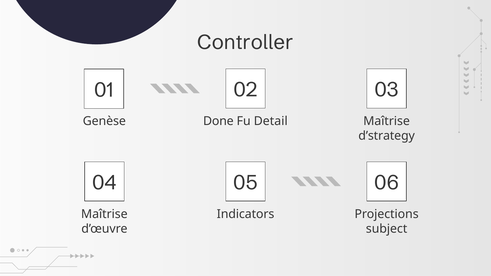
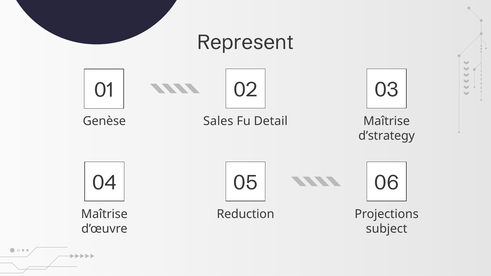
Controller: Controller -> Represent (245, 43)
Done: Done -> Sales (218, 121)
Indicators: Indicators -> Reduction (246, 214)
